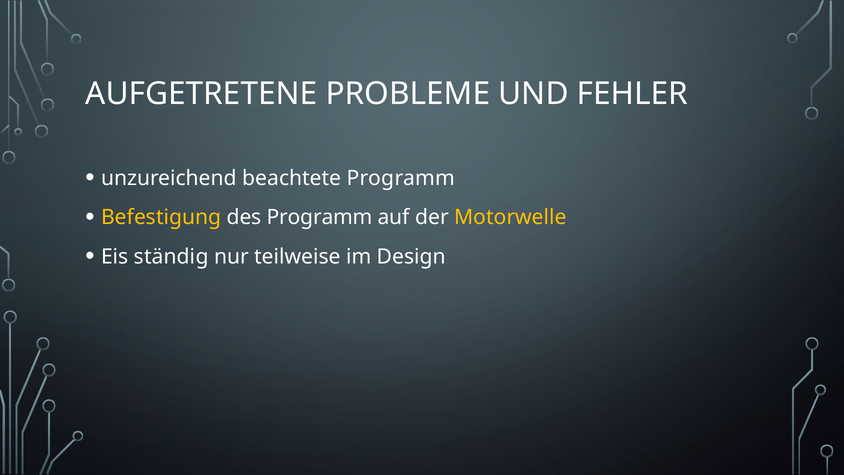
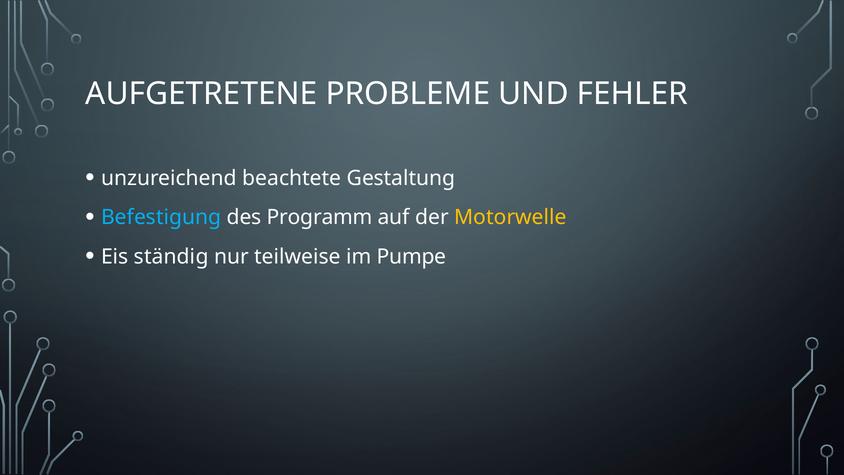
beachtete Programm: Programm -> Gestaltung (401, 178)
Befestigung colour: yellow -> light blue (161, 217)
Design: Design -> Pumpe (412, 256)
